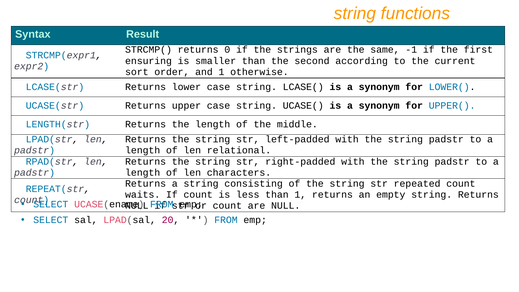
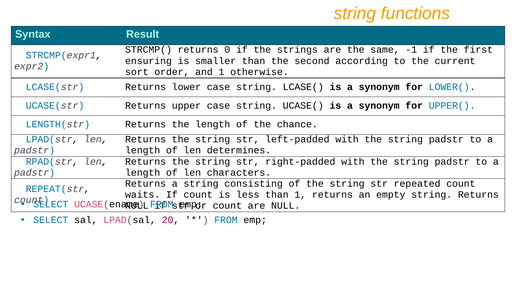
middle: middle -> chance (297, 124)
relational: relational -> determines (239, 150)
